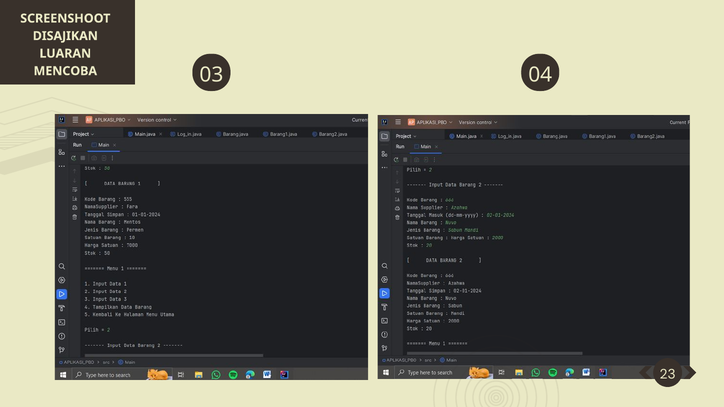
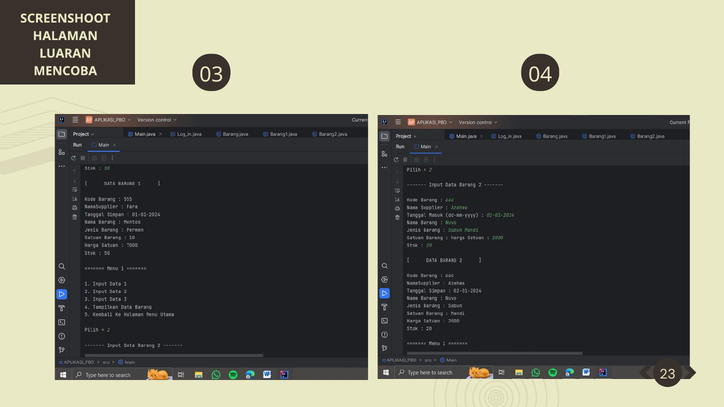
DISAJIKAN: DISAJIKAN -> HALAMAN (65, 36)
